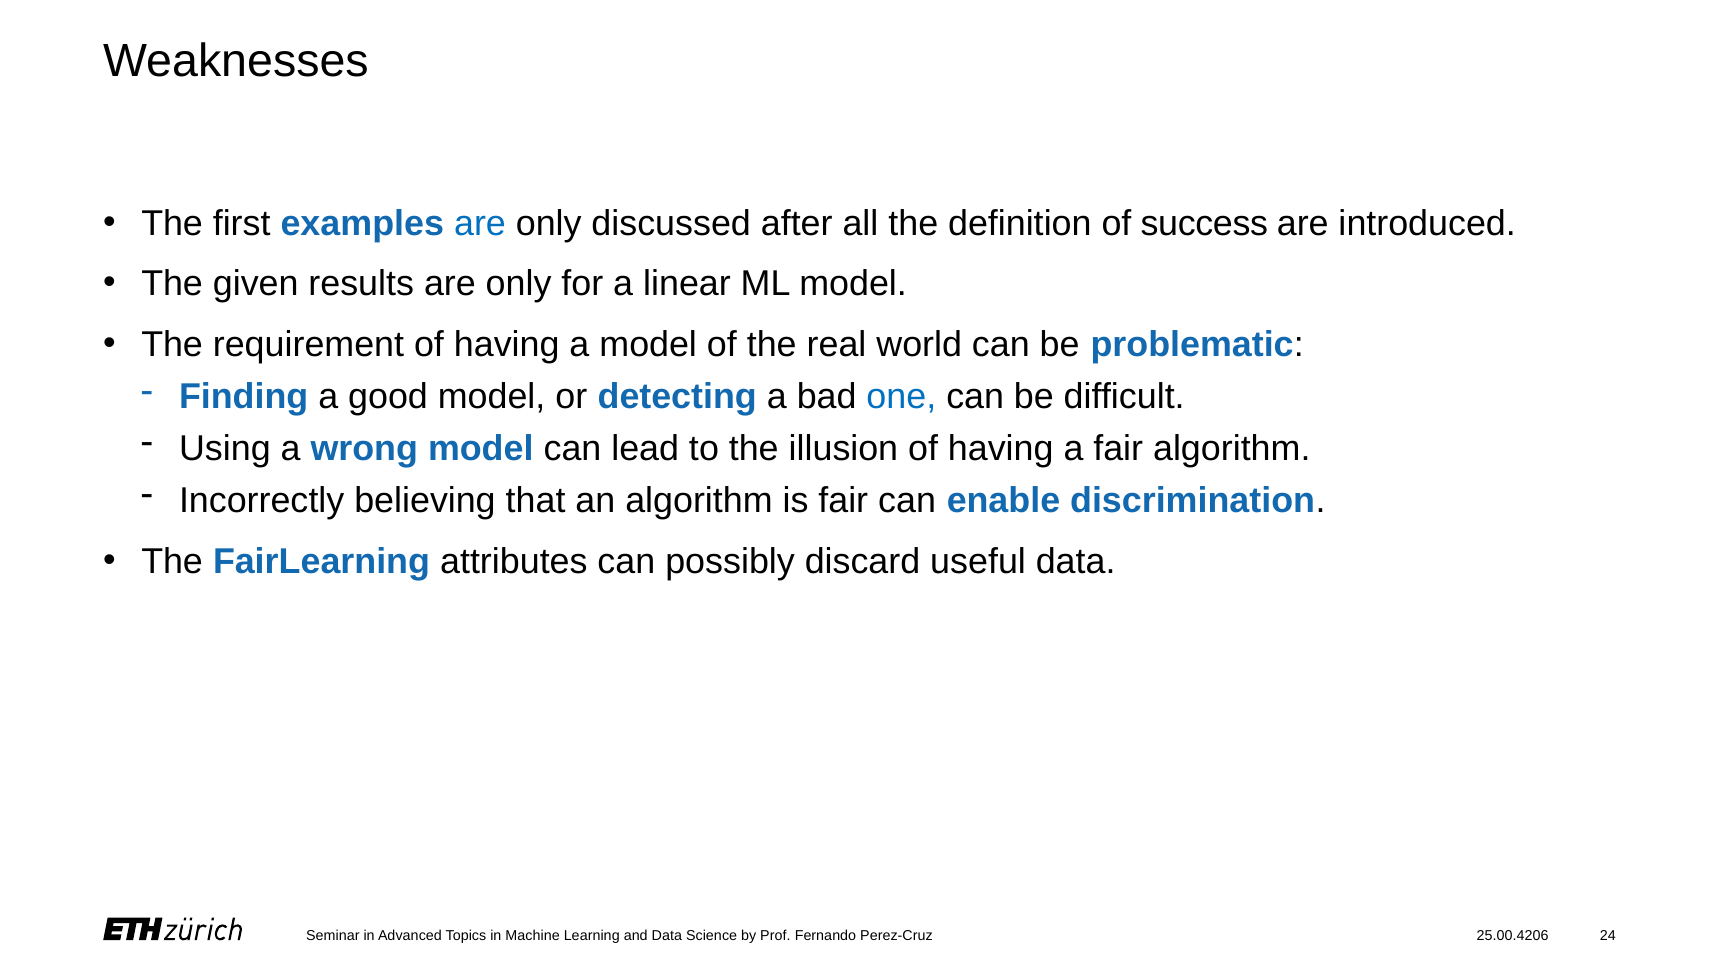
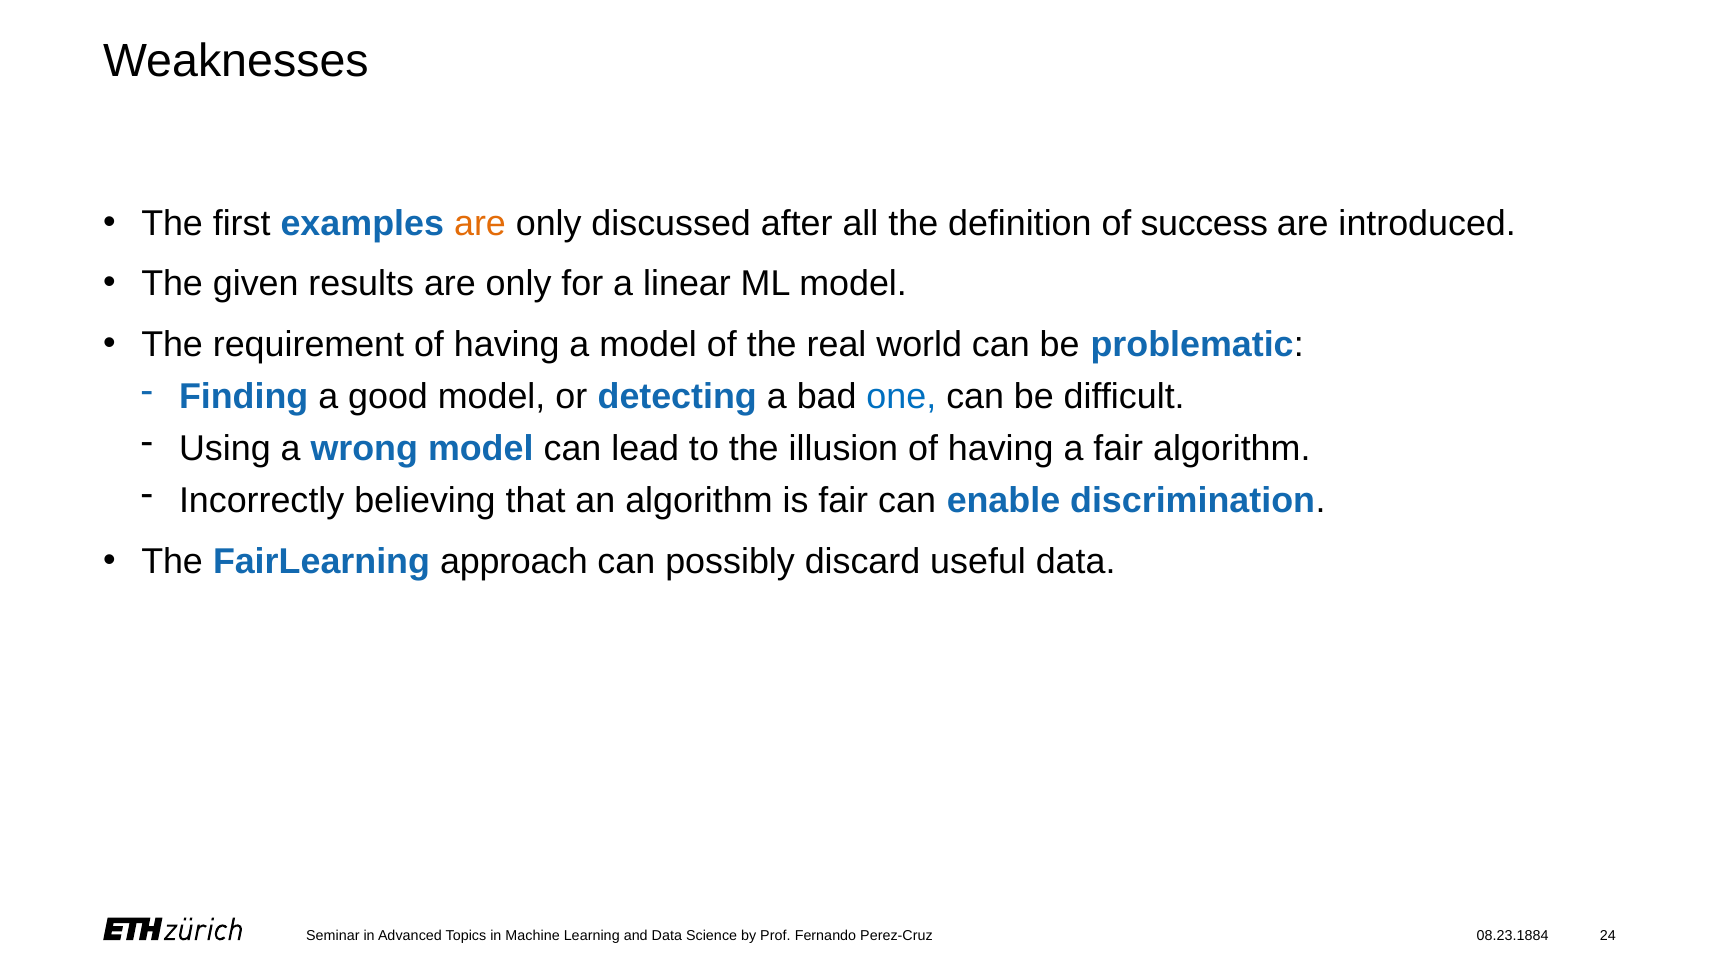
are colour: blue -> orange (480, 223)
attributes: attributes -> approach (514, 562)
25.00.4206: 25.00.4206 -> 08.23.1884 (1513, 936)
